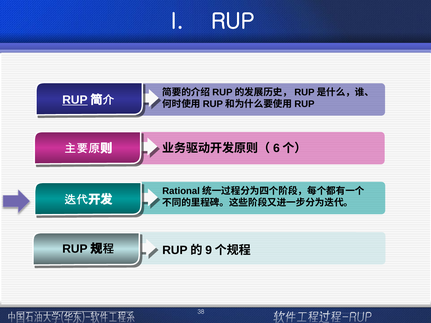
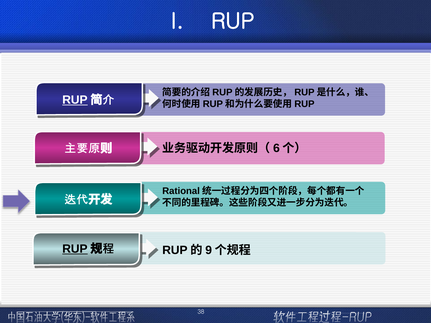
RUP underline: none -> present (75, 249)
